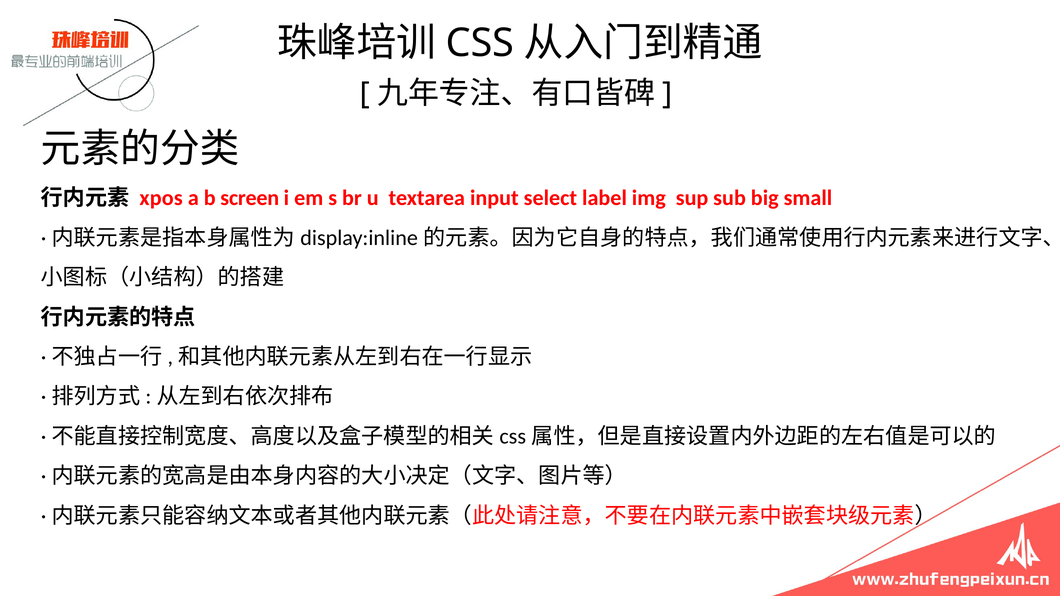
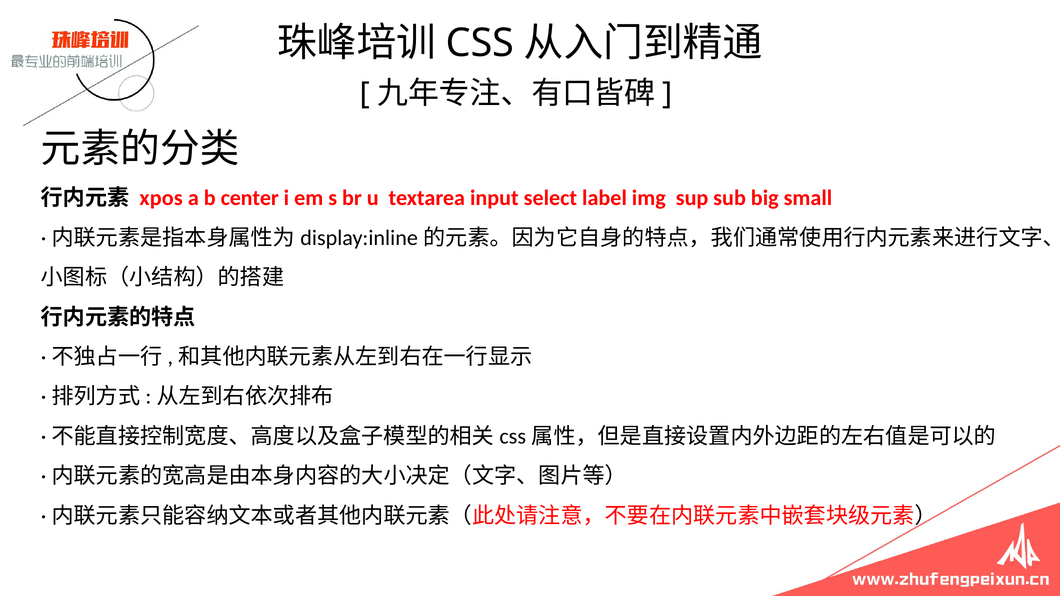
screen: screen -> center (250, 198)
